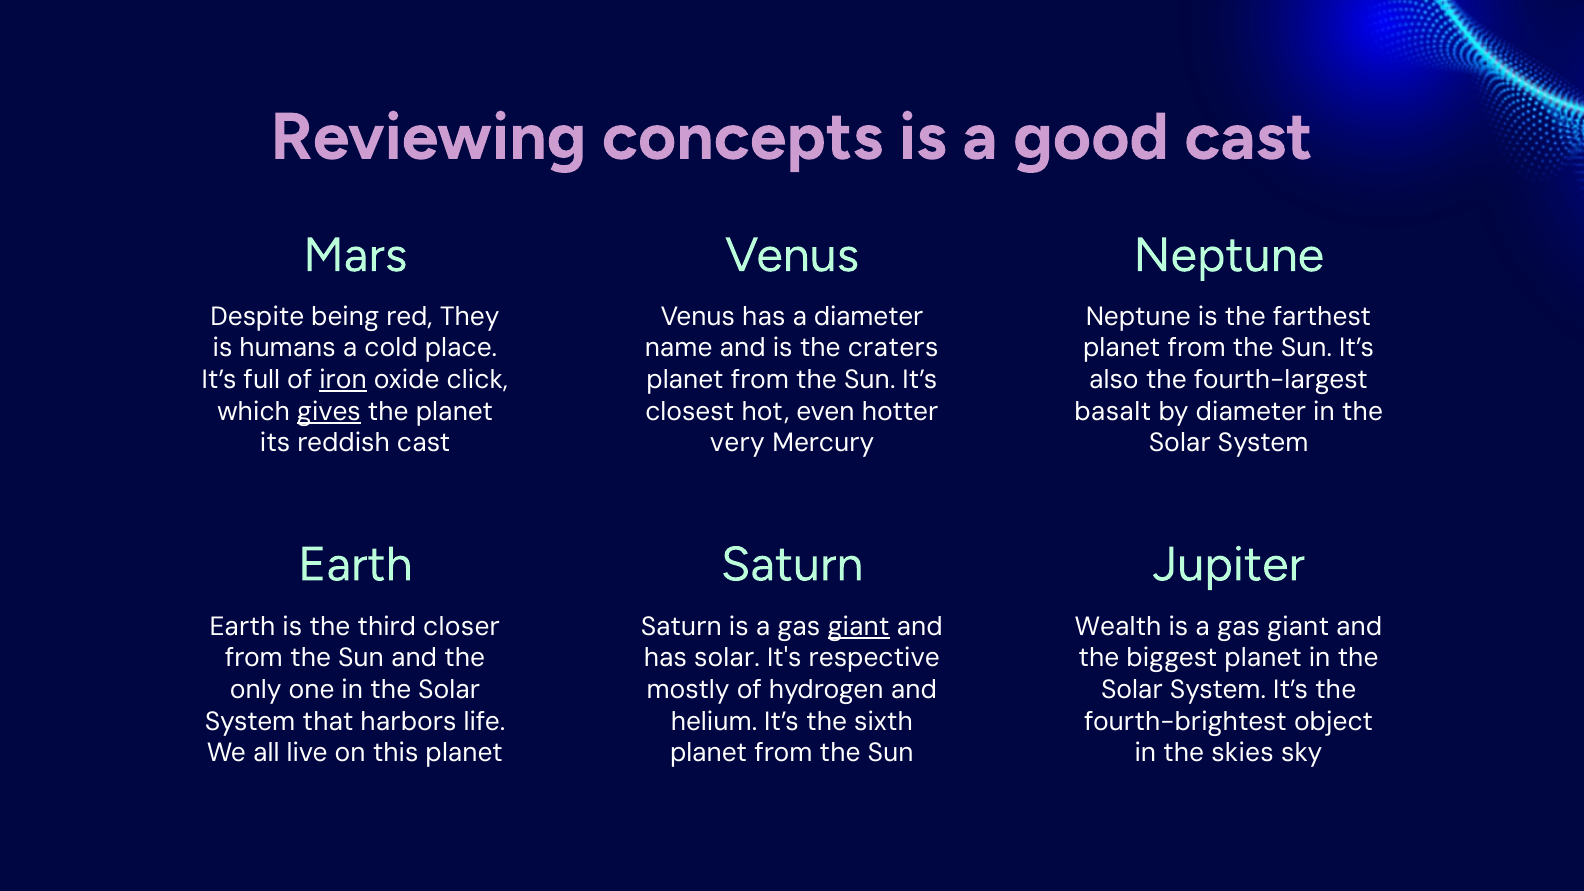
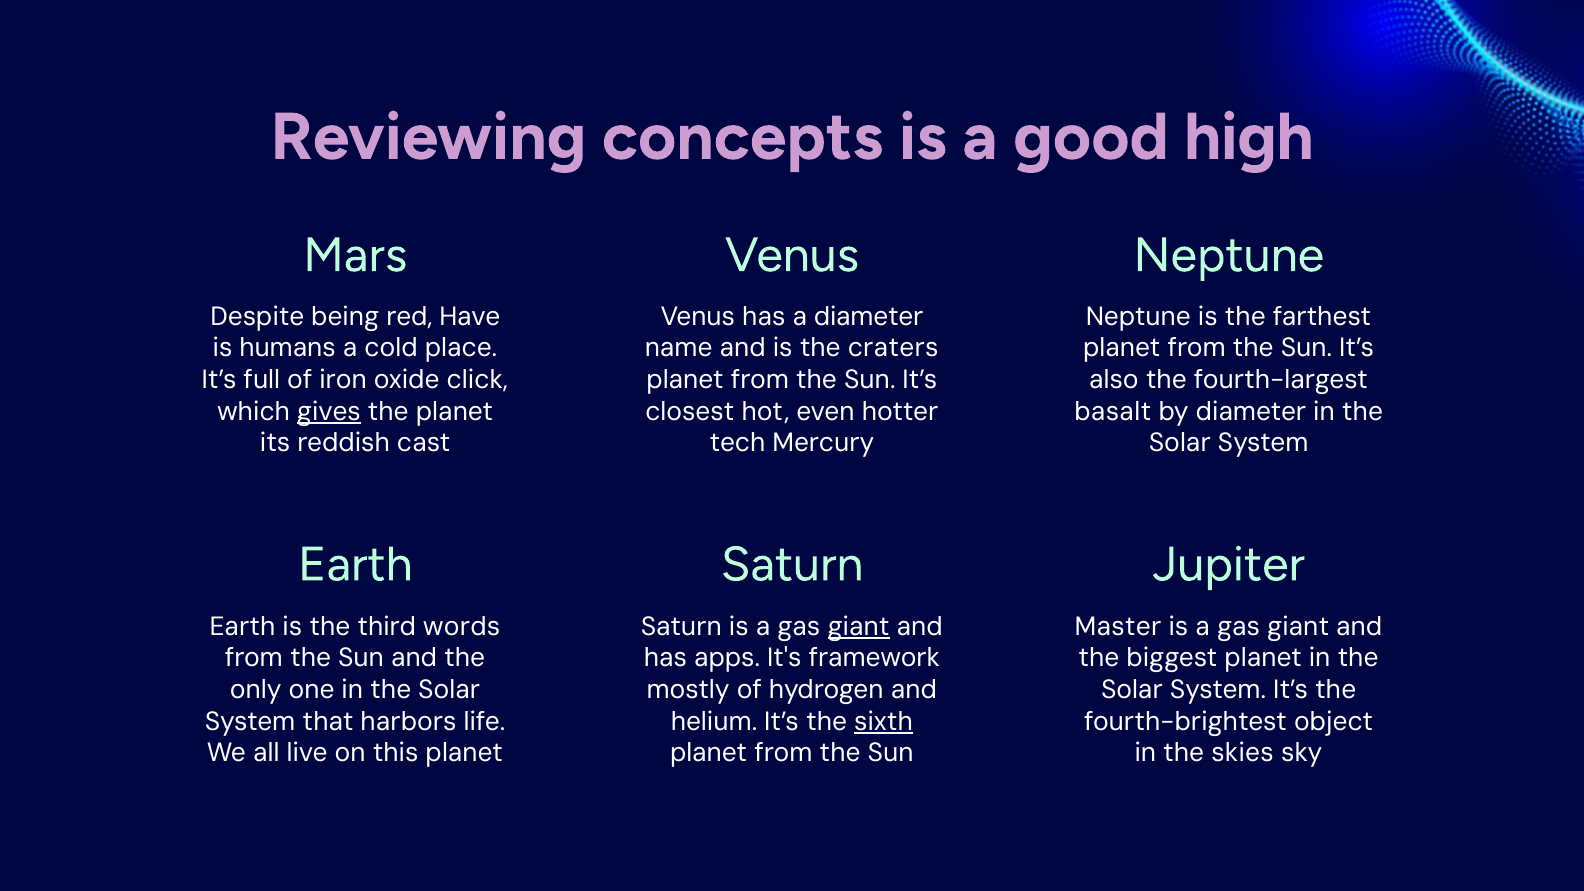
good cast: cast -> high (1249, 137)
They: They -> Have (470, 317)
iron underline: present -> none (343, 380)
very: very -> tech (737, 443)
closer: closer -> words (462, 626)
Wealth: Wealth -> Master (1118, 626)
has solar: solar -> apps (727, 658)
respective: respective -> framework (874, 658)
sixth underline: none -> present (884, 721)
